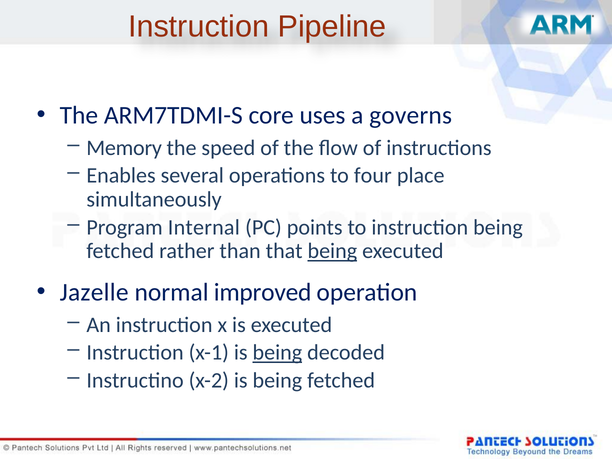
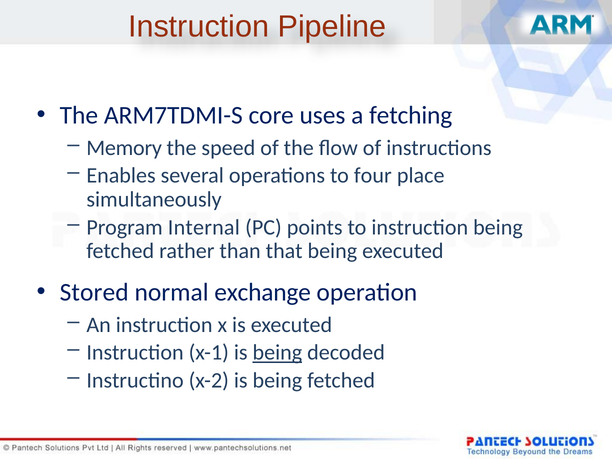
governs: governs -> fetching (411, 116)
being underline: present -> none (332, 251)
Jazelle: Jazelle -> Stored (94, 293)
improved: improved -> exchange (263, 293)
